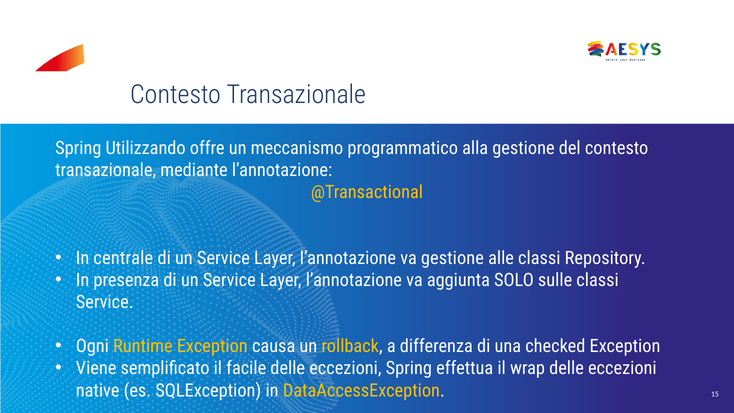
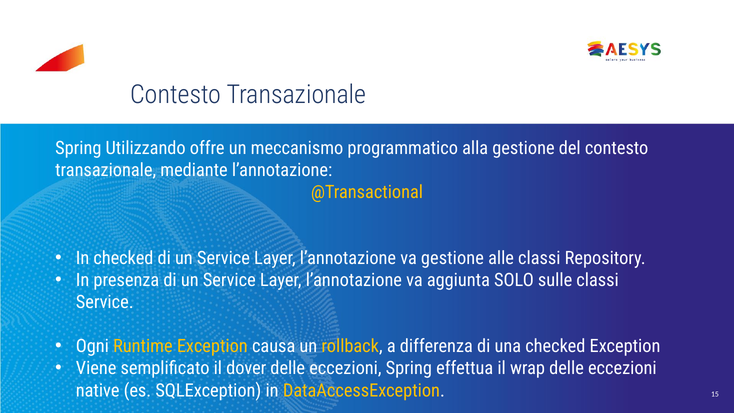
In centrale: centrale -> checked (123, 258)
facile: facile -> dover (246, 368)
